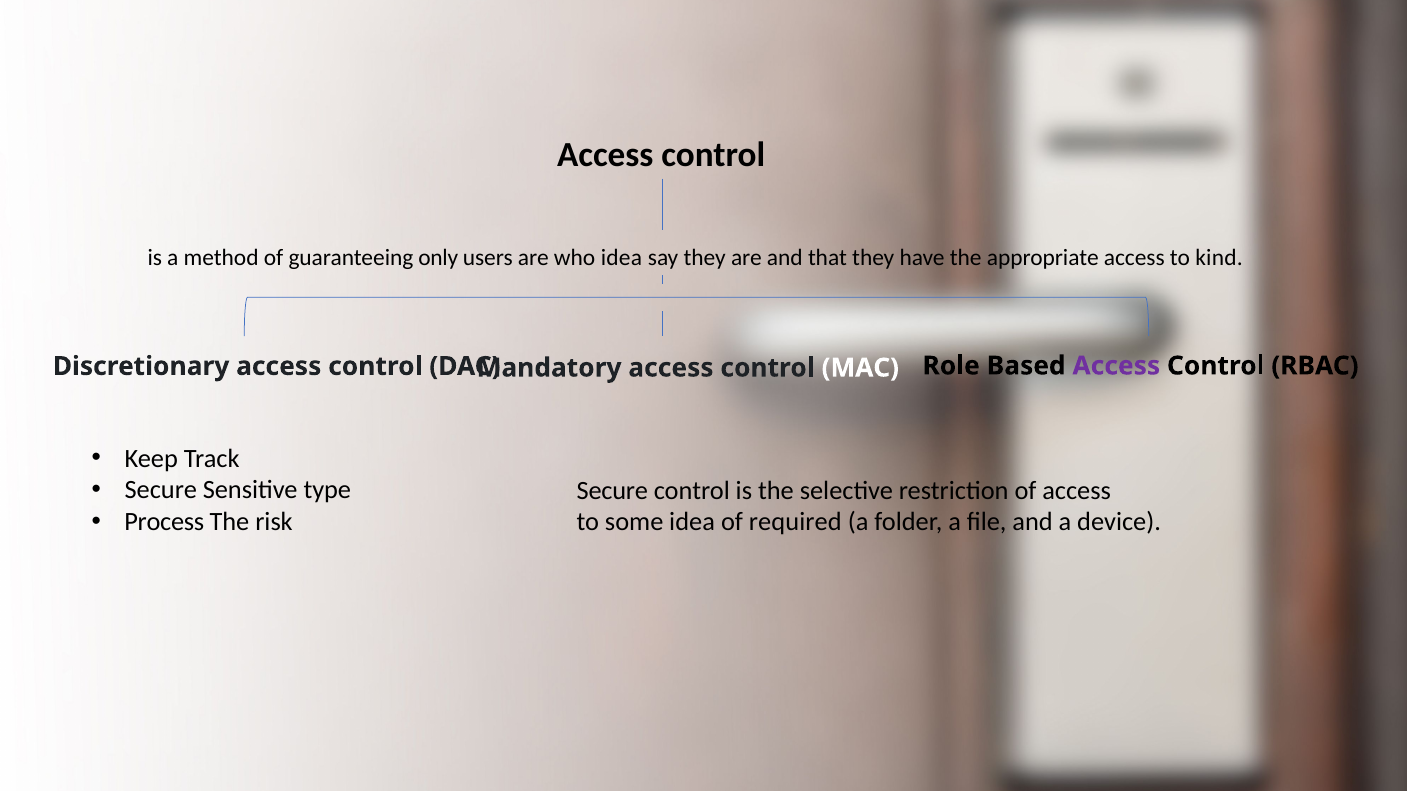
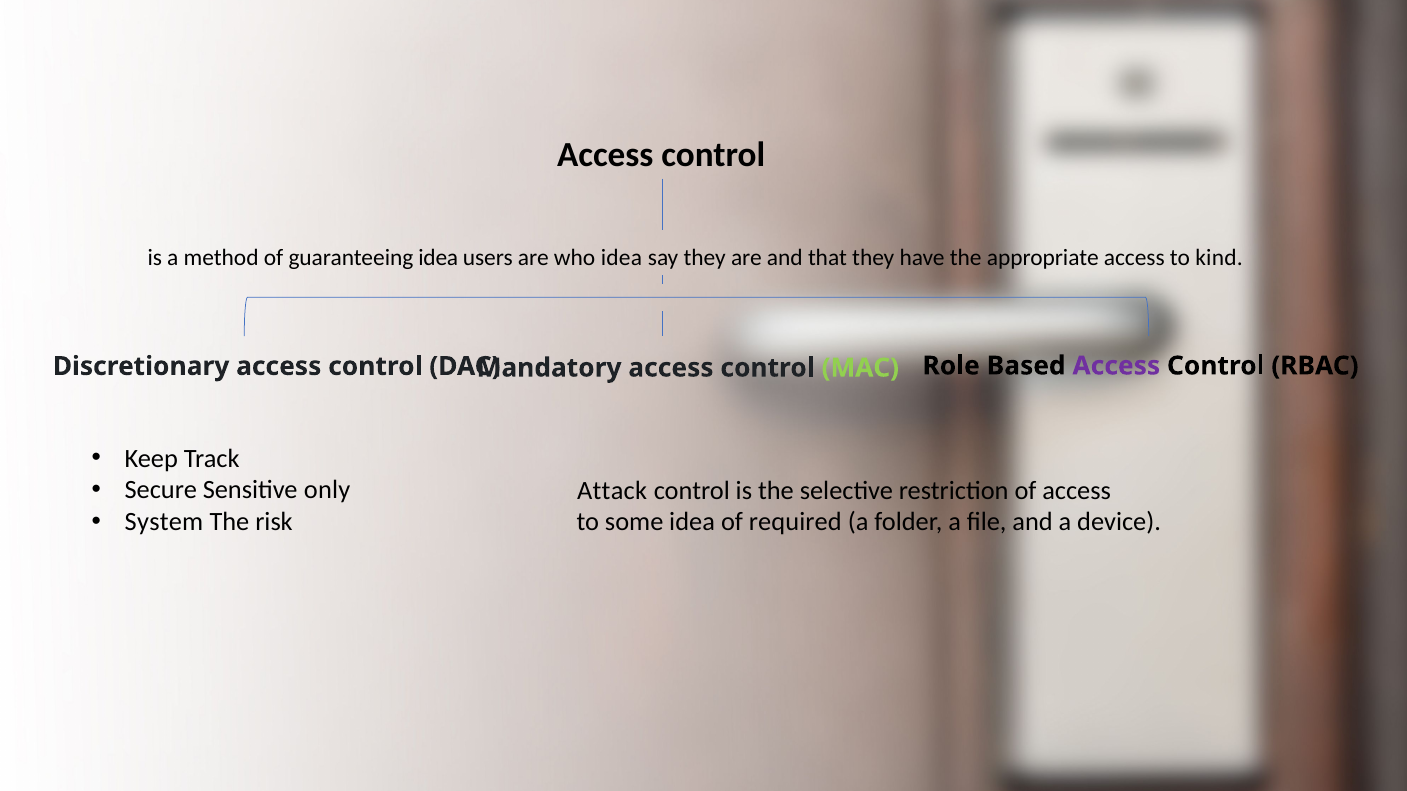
guaranteeing only: only -> idea (438, 258)
MAC colour: white -> light green (860, 368)
type: type -> only (327, 490)
Secure: Secure -> Attack (612, 491)
Process: Process -> System (164, 522)
